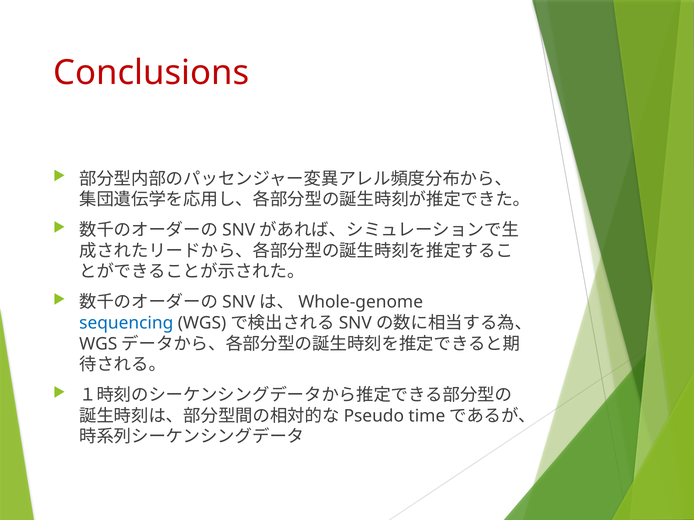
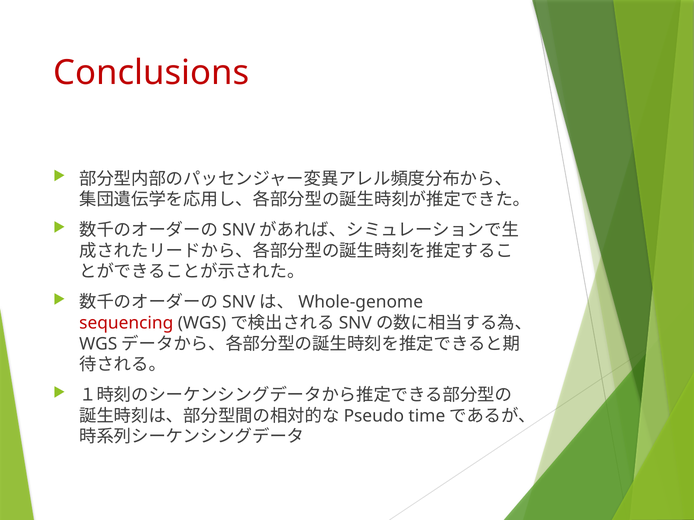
sequencing colour: blue -> red (126, 323)
